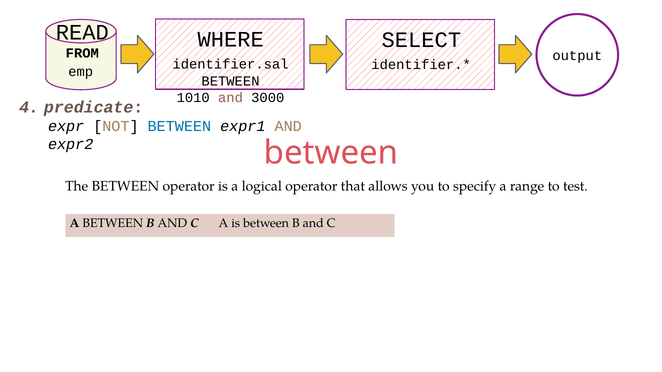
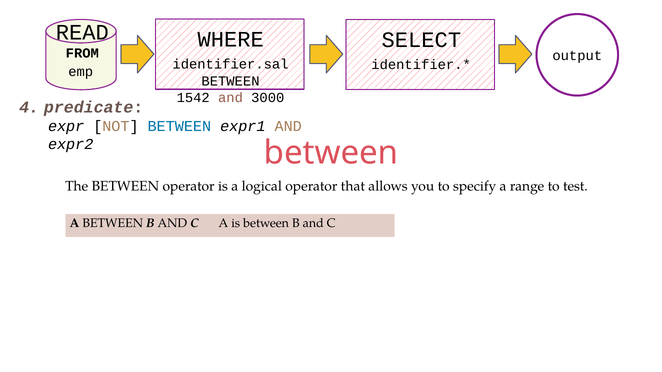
1010: 1010 -> 1542 (193, 98)
